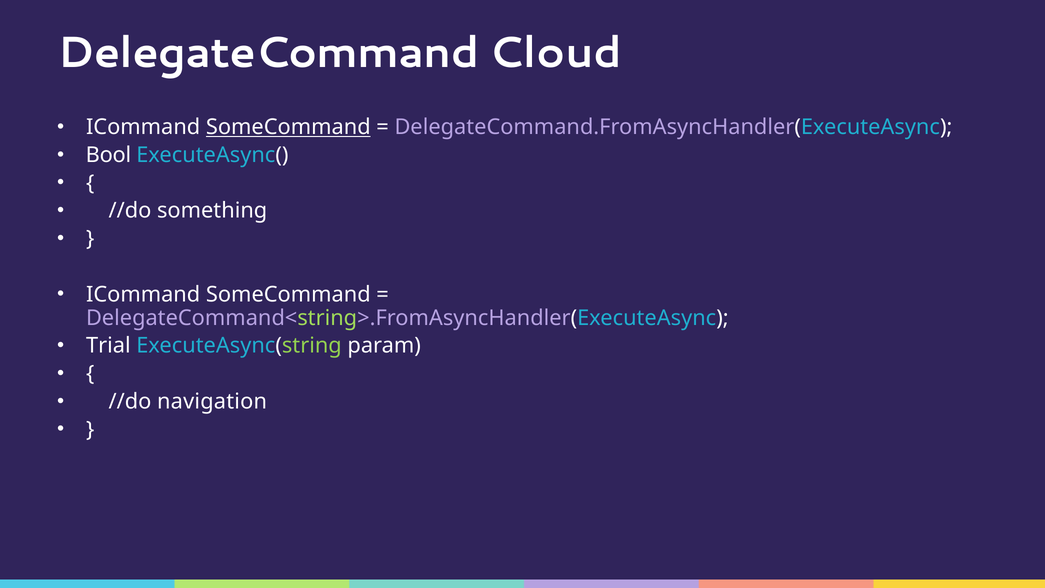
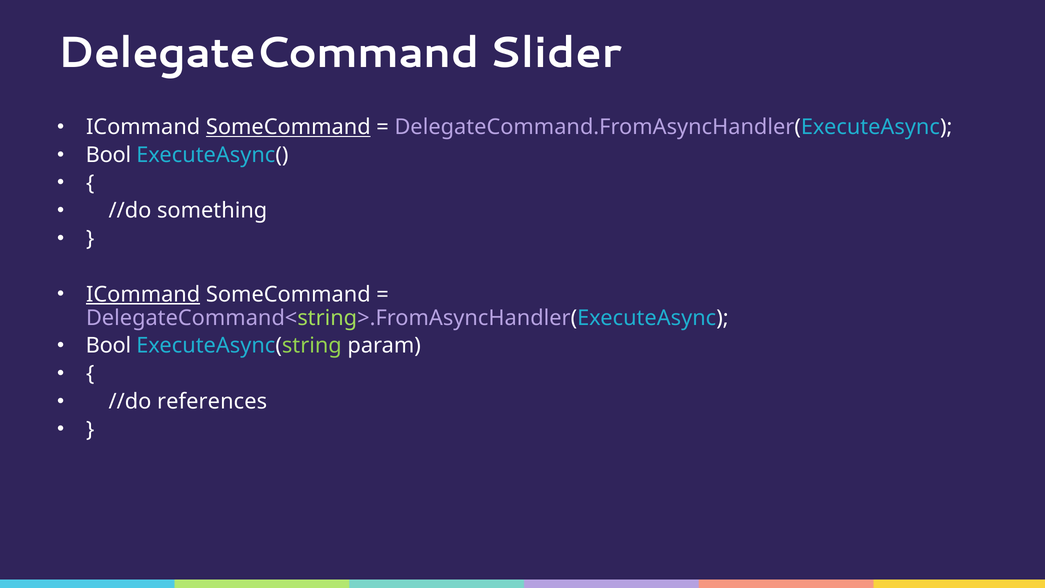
Cloud: Cloud -> Slider (555, 53)
ICommand underline: none -> present (143, 294)
Trial: Trial -> Bool (108, 346)
navigation: navigation -> references (212, 401)
